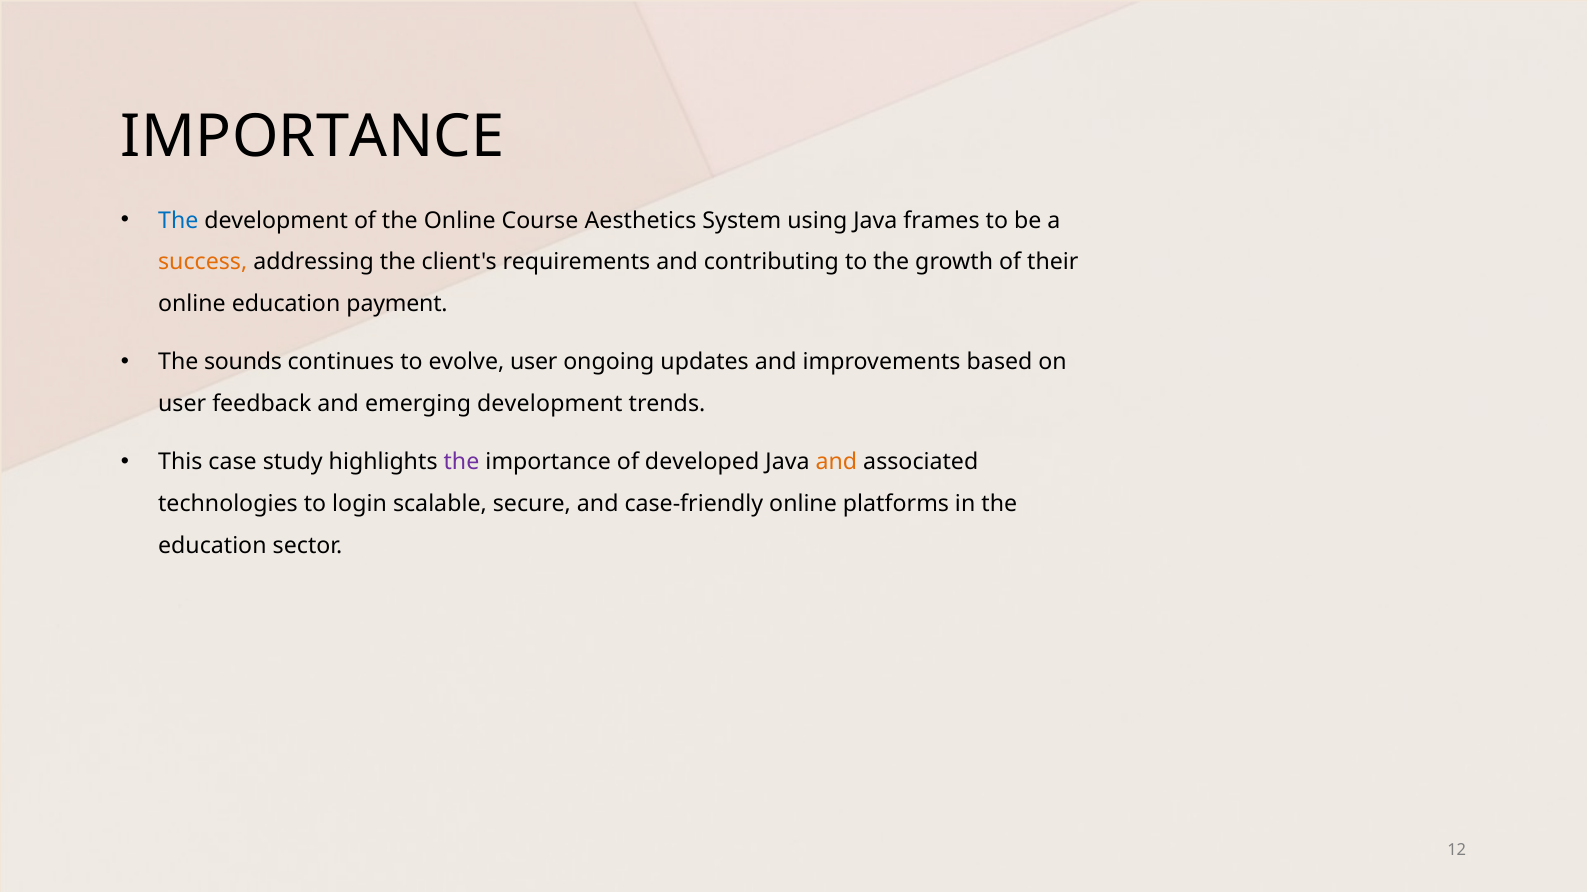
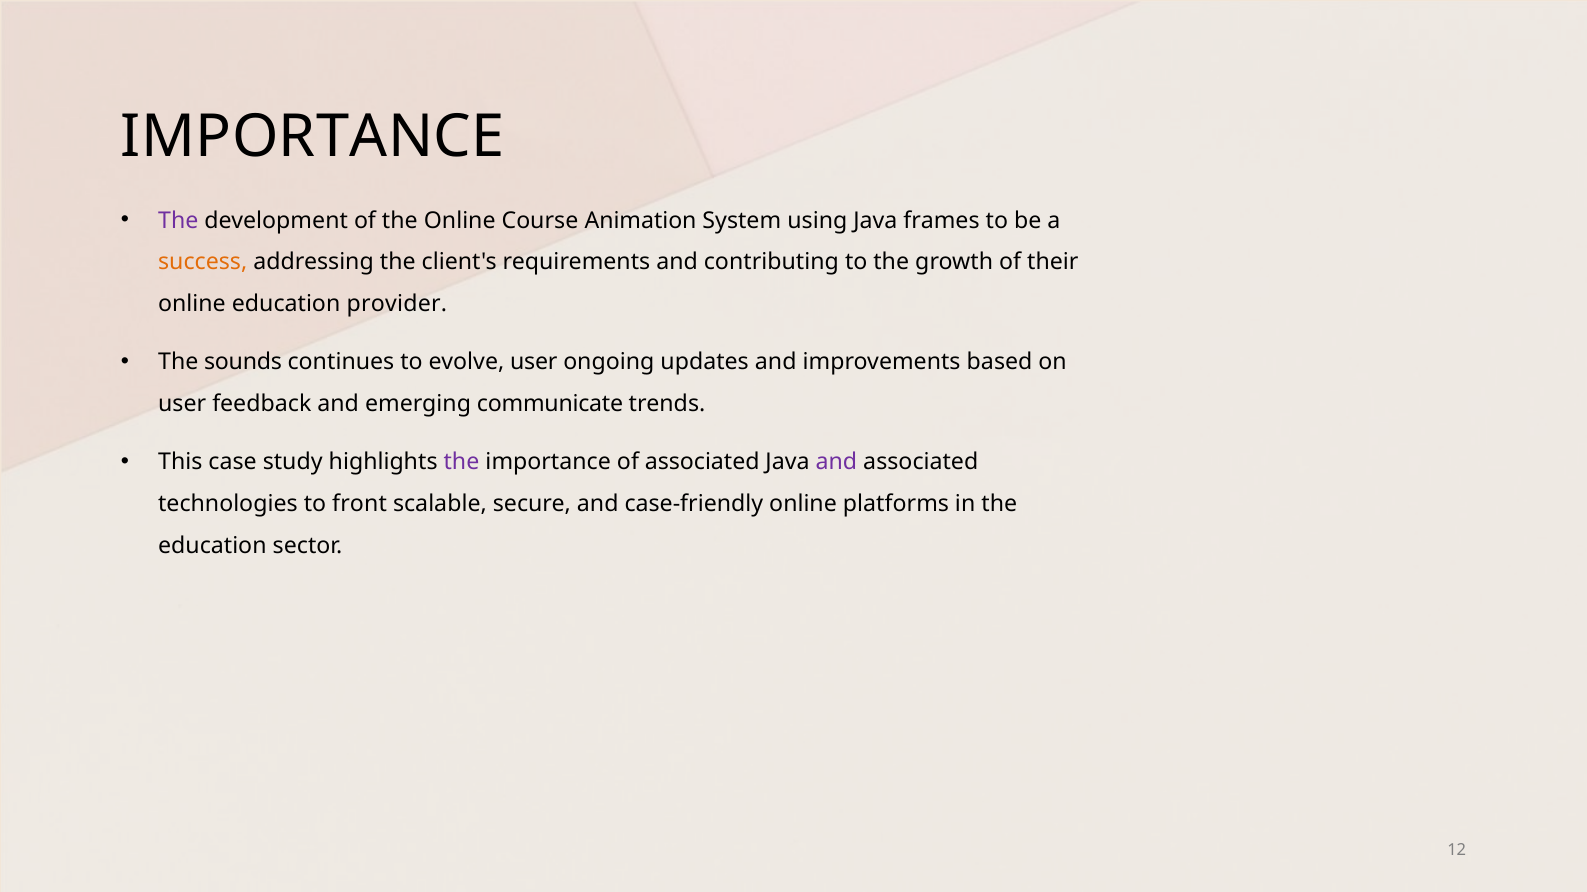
The colour: blue -> purple (178, 221)
Aesthetics: Aesthetics -> Animation (641, 221)
payment: payment -> provider (397, 304)
emerging development: development -> communicate (550, 404)
of developed: developed -> associated (702, 463)
and colour: orange -> purple (836, 463)
login: login -> front (360, 504)
